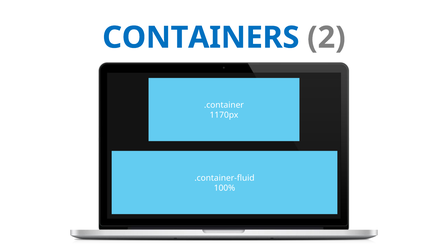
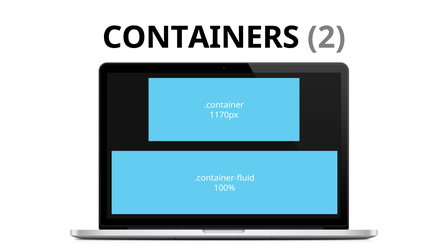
CONTAINERS colour: blue -> black (201, 38)
